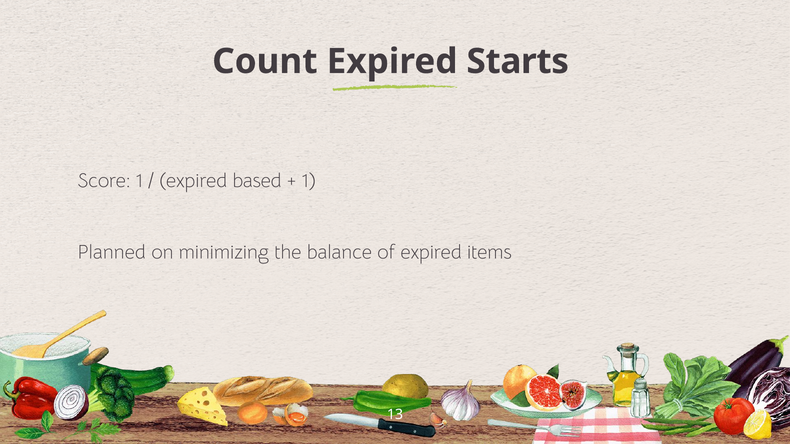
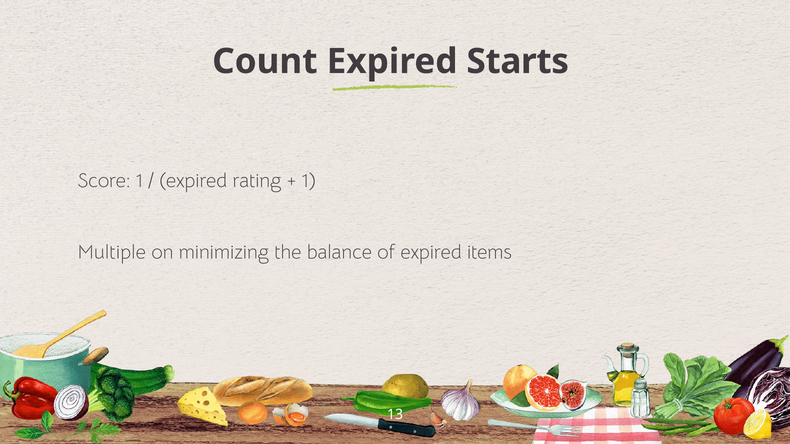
based: based -> rating (257, 181)
Planned: Planned -> Multiple (112, 252)
